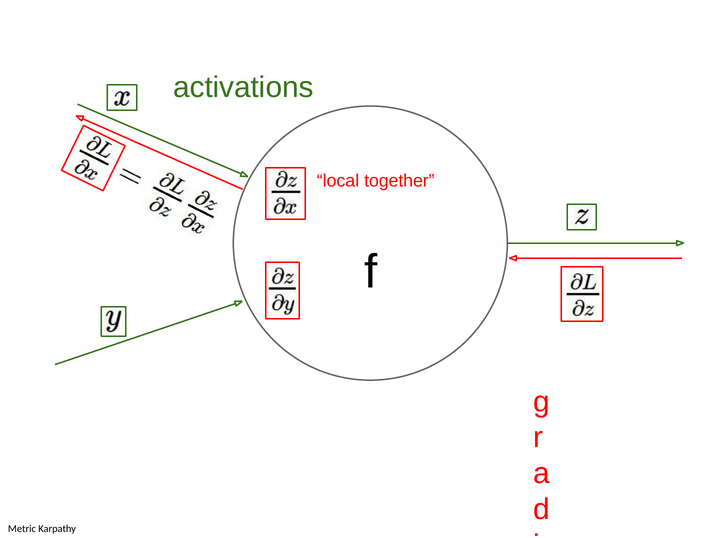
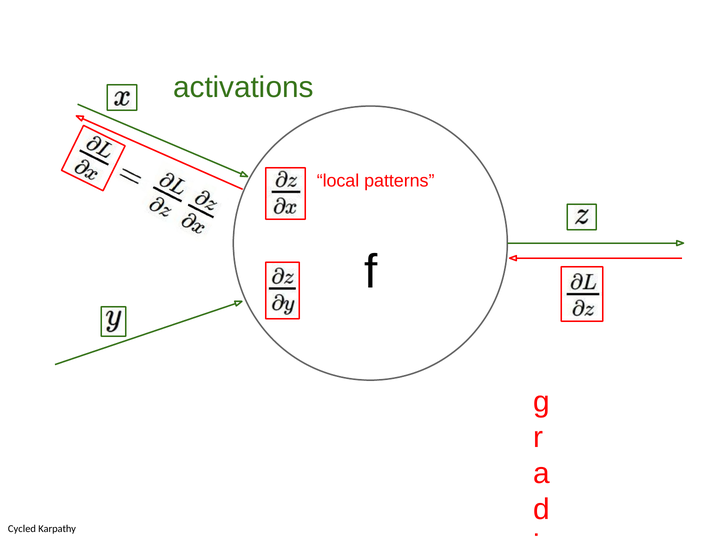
together: together -> patterns (399, 181)
Metric: Metric -> Cycled (22, 528)
